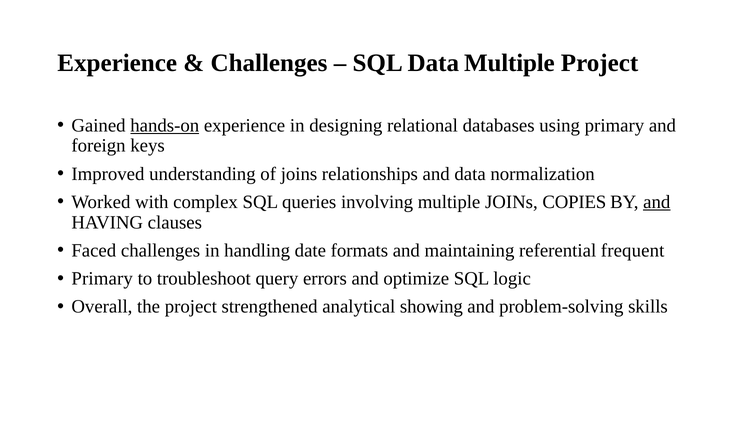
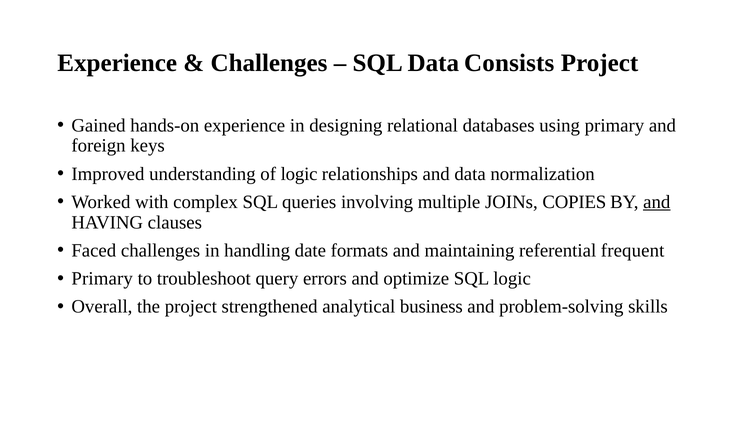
Data Multiple: Multiple -> Consists (509, 63)
hands-on underline: present -> none (165, 125)
of joins: joins -> logic (299, 174)
showing: showing -> business (431, 307)
